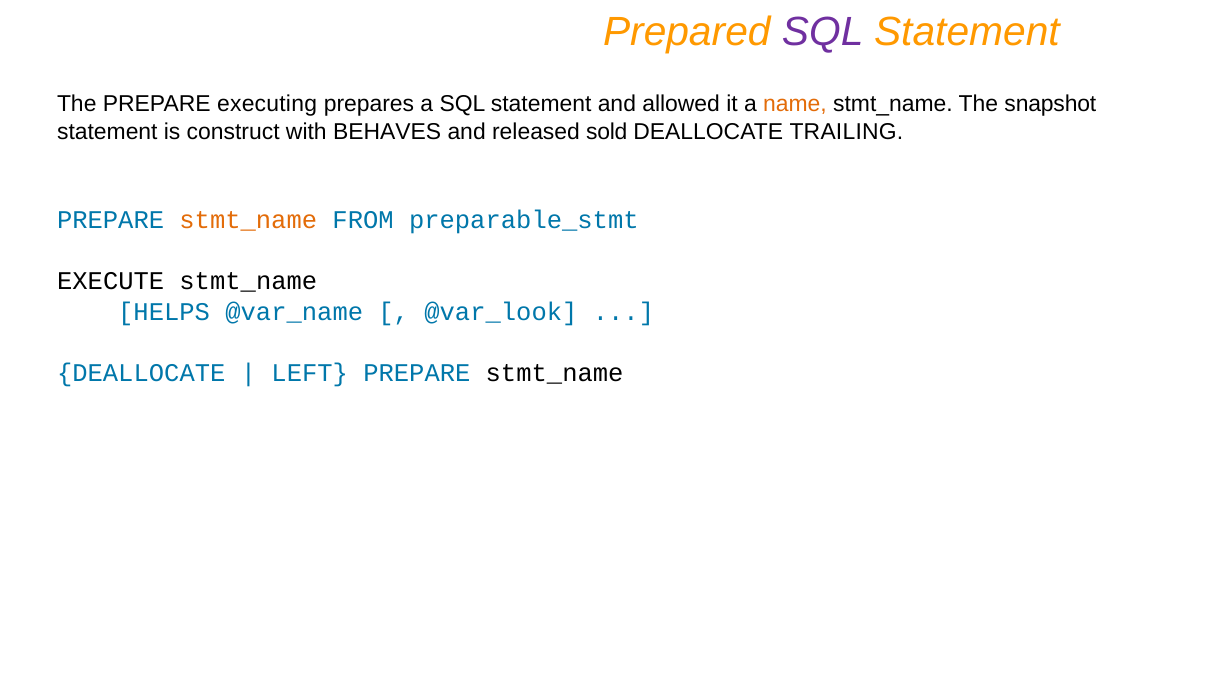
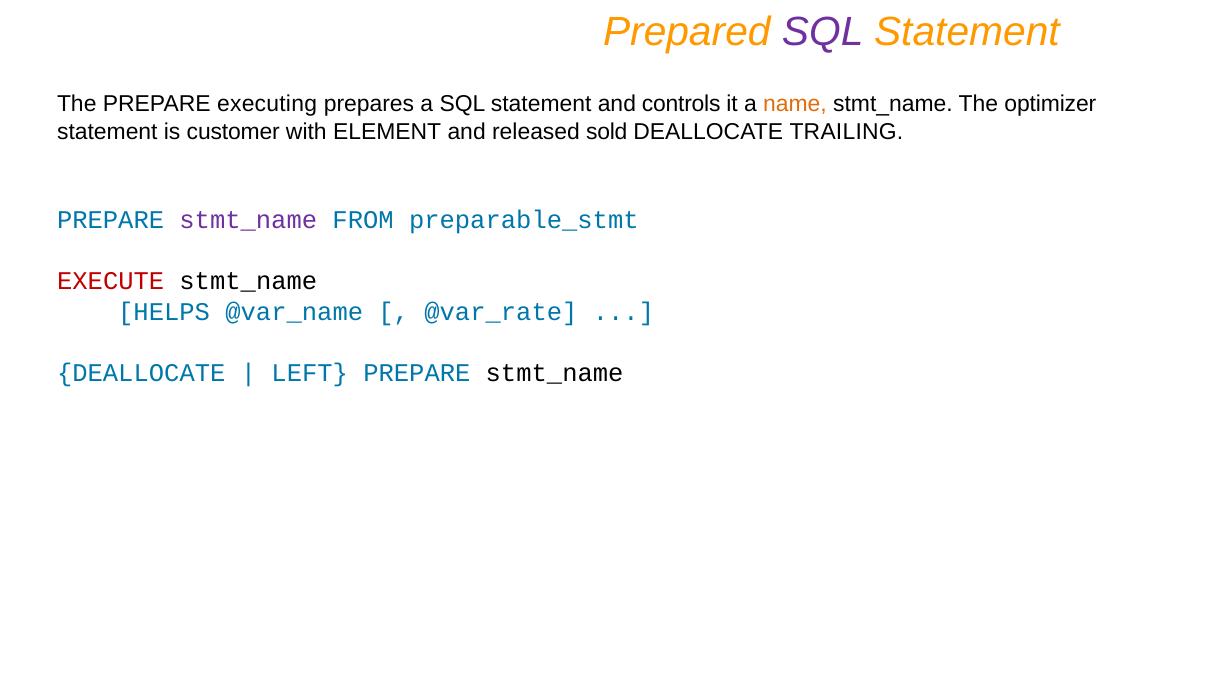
allowed: allowed -> controls (681, 104)
snapshot: snapshot -> optimizer (1050, 104)
construct: construct -> customer (233, 131)
BEHAVES: BEHAVES -> ELEMENT (387, 131)
stmt_name colour: orange -> purple (248, 220)
EXECUTE colour: black -> red (111, 281)
@var_look: @var_look -> @var_rate (501, 312)
